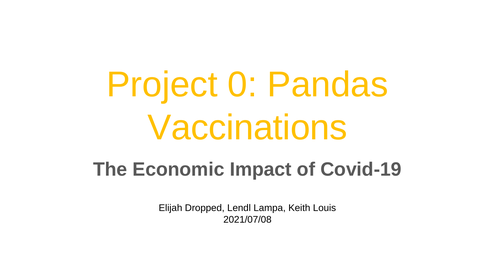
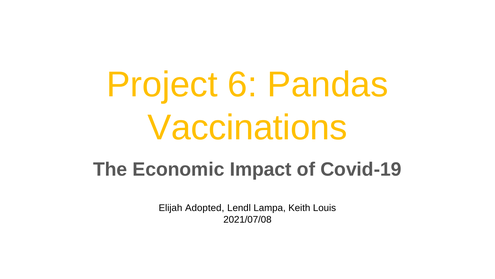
0: 0 -> 6 (242, 85)
Dropped: Dropped -> Adopted (205, 208)
